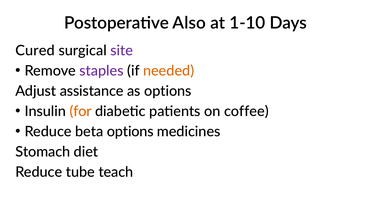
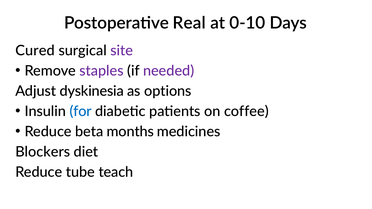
Also: Also -> Real (189, 23)
1-10: 1-10 -> 0-10 (247, 23)
needed colour: orange -> purple (169, 71)
assistance: assistance -> dyskinesia (92, 91)
for colour: orange -> blue (81, 111)
beta options: options -> months (130, 132)
Stomach: Stomach -> Blockers (43, 152)
